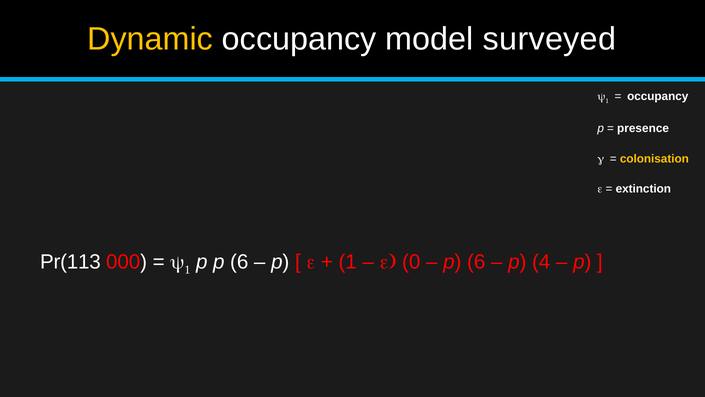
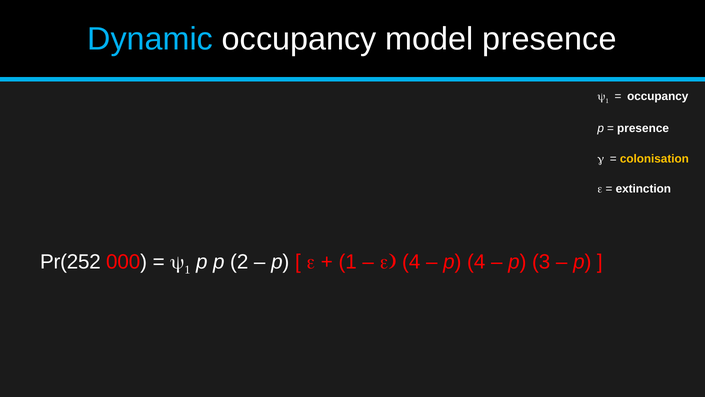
Dynamic colour: yellow -> light blue (150, 39)
model surveyed: surveyed -> presence (550, 39)
Pr(113: Pr(113 -> Pr(252 (70, 262)
p p 6: 6 -> 2 (239, 262)
e 0: 0 -> 4 (411, 262)
6: 6 -> 4 (476, 262)
4: 4 -> 3 (541, 262)
